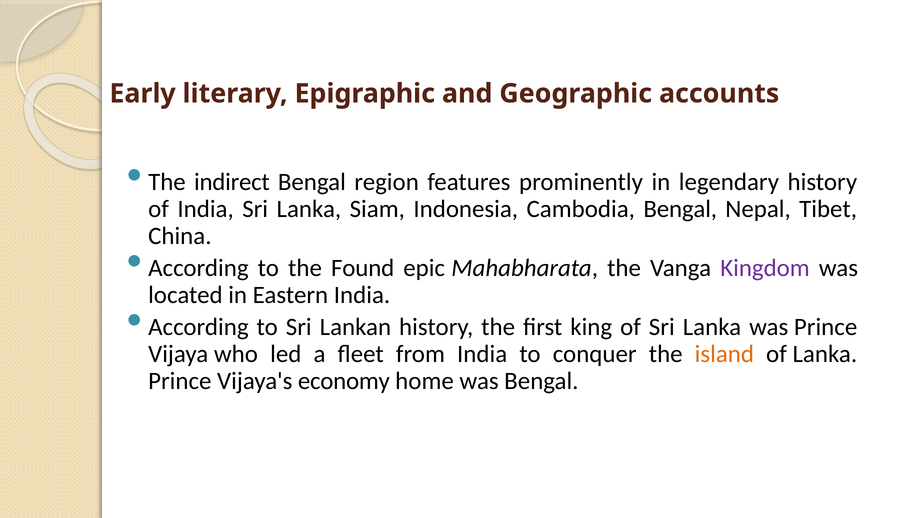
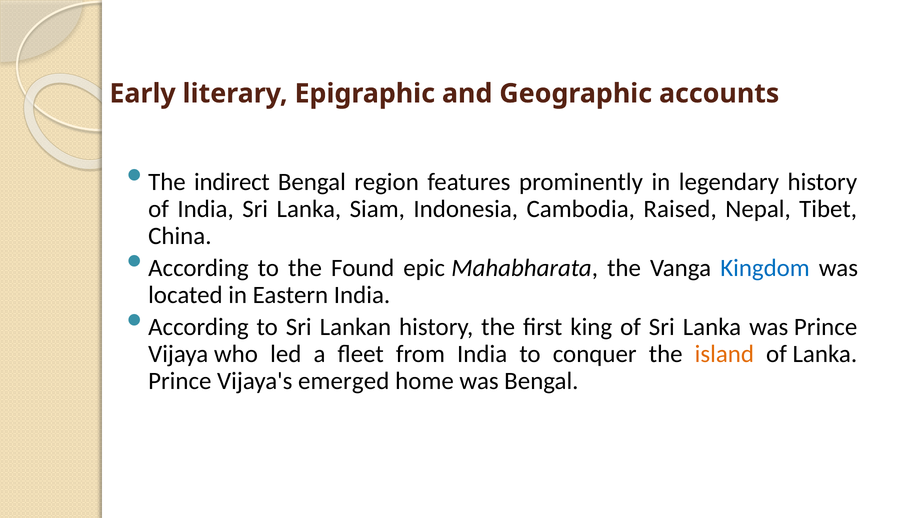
Cambodia Bengal: Bengal -> Raised (680, 209)
Kingdom colour: purple -> blue (765, 268)
economy: economy -> emerged (344, 381)
